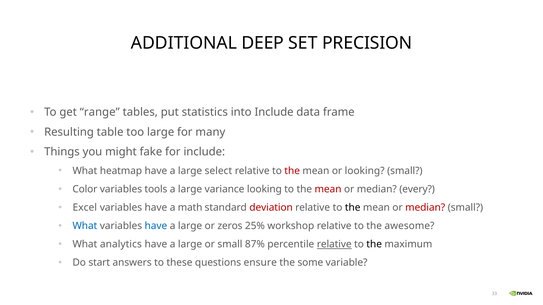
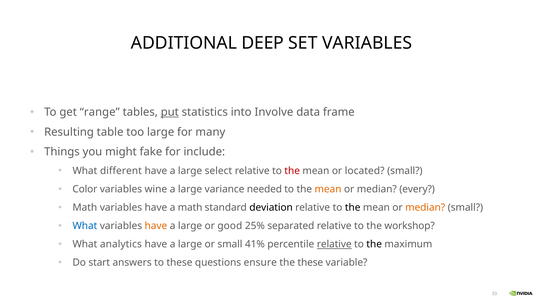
SET PRECISION: PRECISION -> VARIABLES (367, 43)
put underline: none -> present (170, 112)
into Include: Include -> Involve (274, 112)
heatmap: heatmap -> different (121, 171)
or looking: looking -> located (365, 171)
tools: tools -> wine (156, 189)
variance looking: looking -> needed (264, 189)
mean colour: red -> orange (328, 189)
Excel: Excel -> Math (85, 208)
deviation colour: red -> black (271, 208)
median colour: red -> orange (425, 208)
have colour: blue -> orange (156, 226)
zeros: zeros -> good (230, 226)
workshop: workshop -> separated (291, 226)
awesome: awesome -> workshop (410, 226)
87%: 87% -> 41% (255, 245)
the some: some -> these (310, 263)
